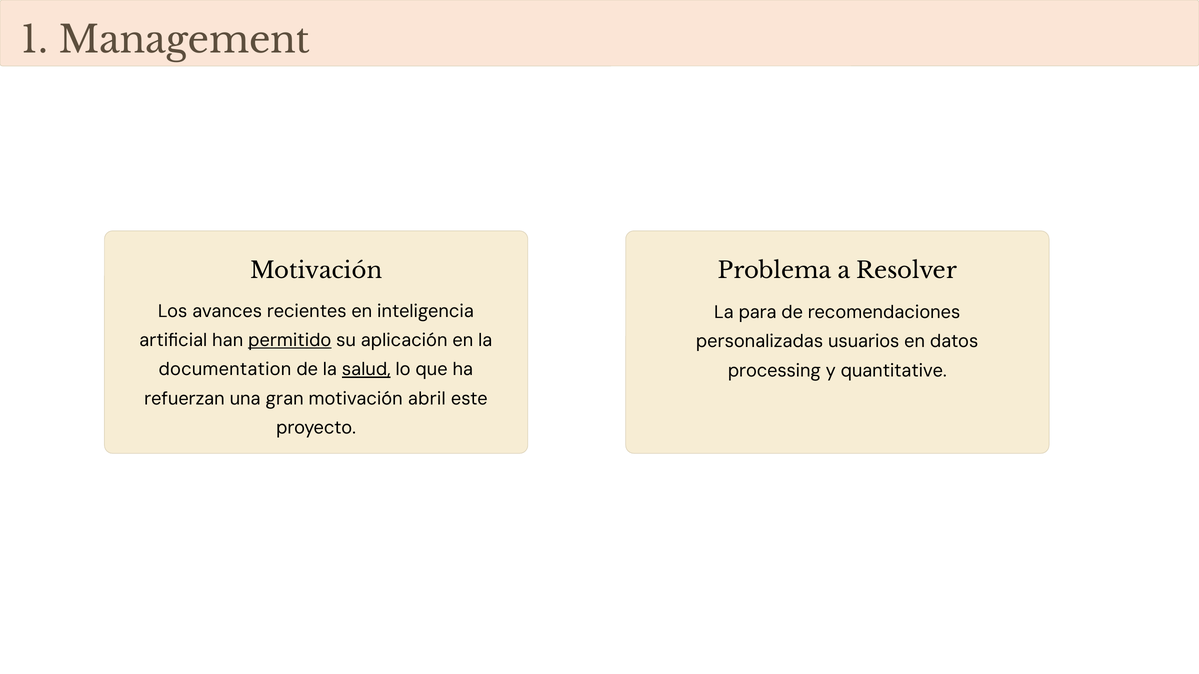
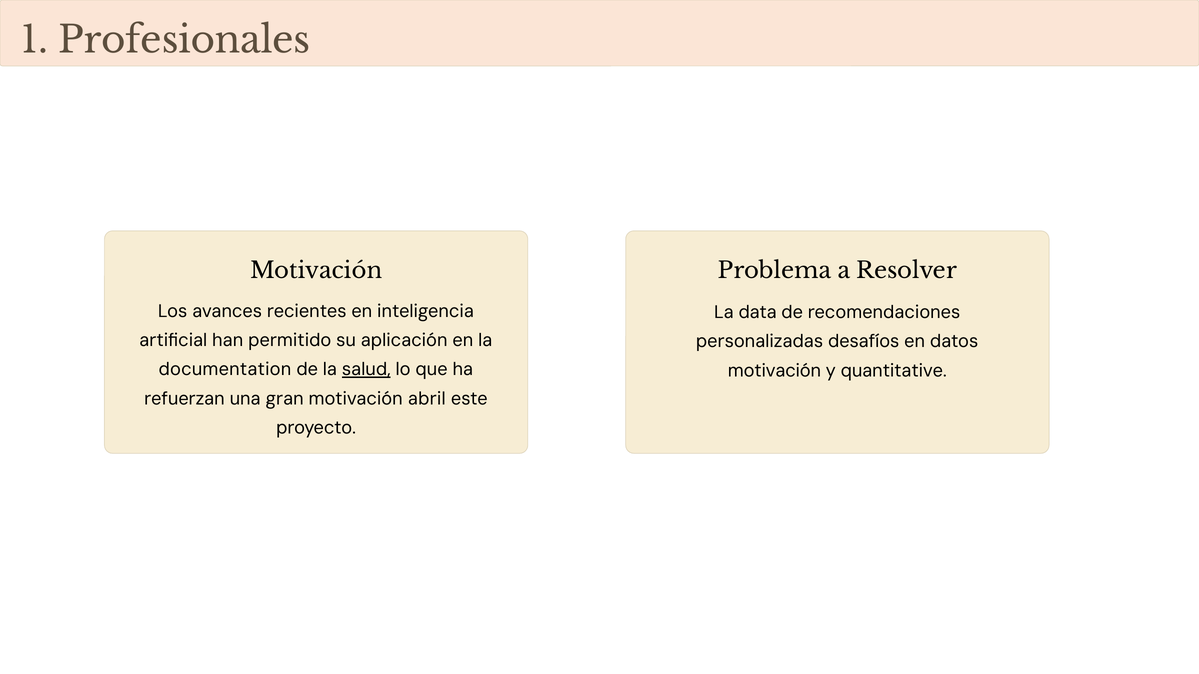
Management: Management -> Profesionales (184, 41)
para: para -> data (758, 313)
permitido underline: present -> none (290, 341)
usuarios: usuarios -> desafíos (864, 342)
processing: processing -> motivación (774, 371)
